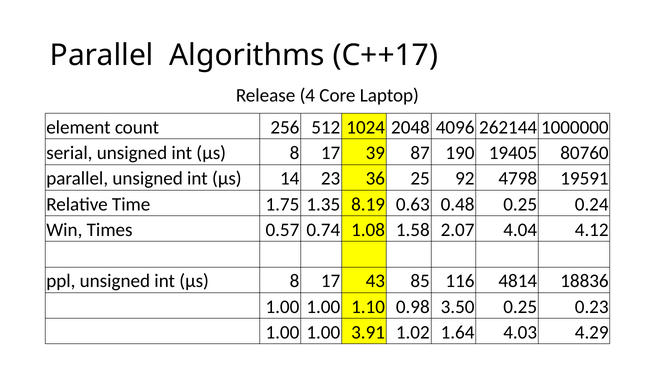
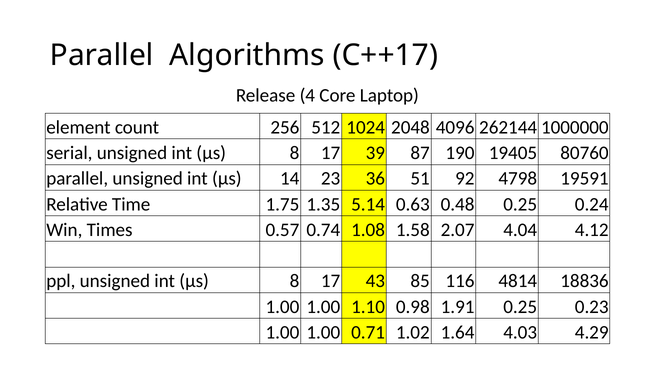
25: 25 -> 51 (420, 178)
8.19: 8.19 -> 5.14 (368, 204)
3.50: 3.50 -> 1.91 (458, 306)
3.91: 3.91 -> 0.71 (368, 332)
